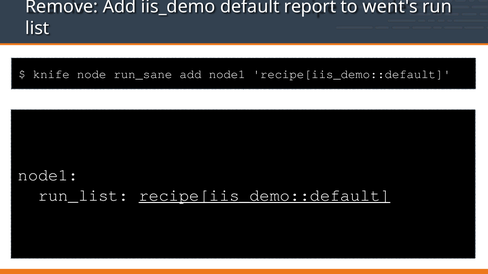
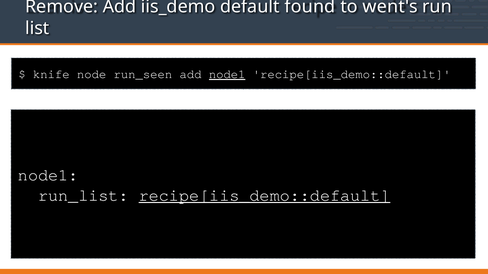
report: report -> found (310, 7)
run_sane: run_sane -> run_seen (143, 74)
node1 underline: none -> present (227, 74)
